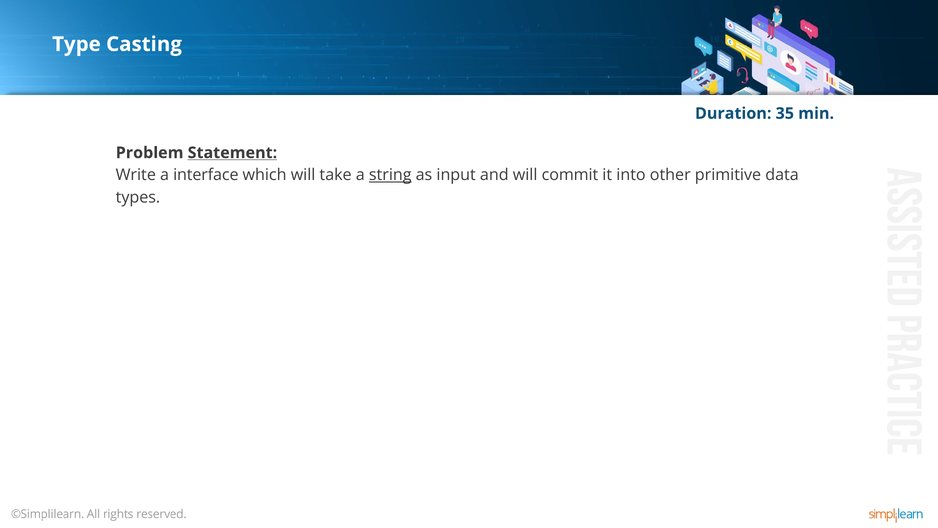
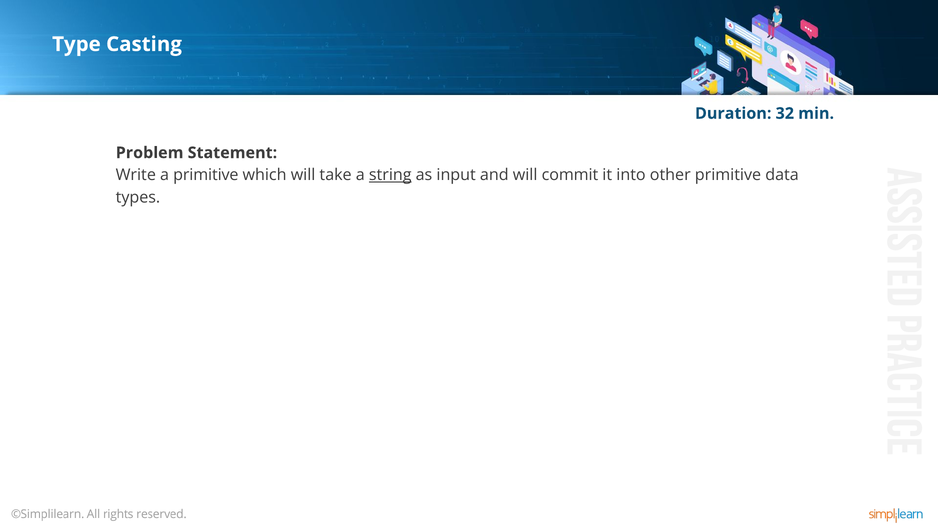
35: 35 -> 32 (785, 113)
Statement underline: present -> none (232, 153)
a interface: interface -> primitive (206, 175)
